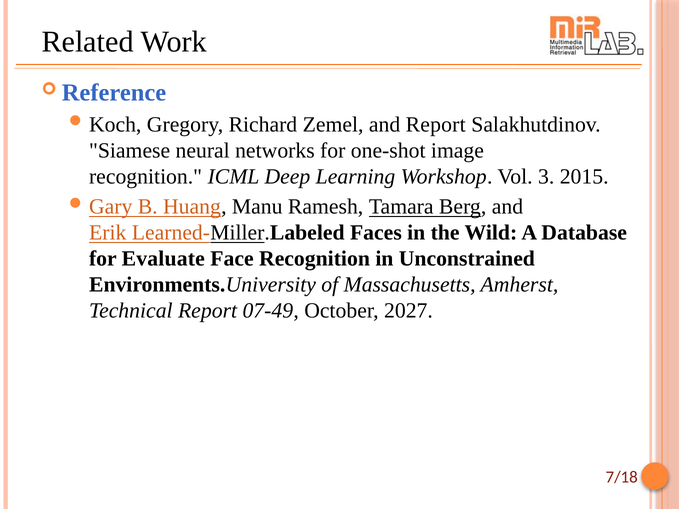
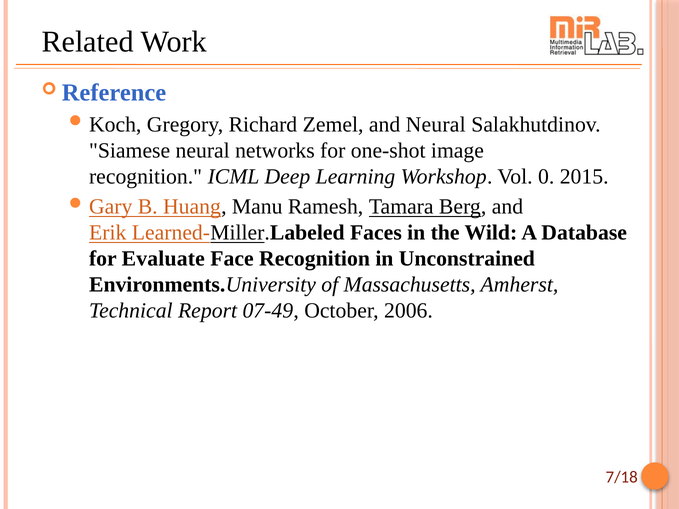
and Report: Report -> Neural (436, 125)
3: 3 -> 0 (546, 177)
2027: 2027 -> 2006 (408, 311)
